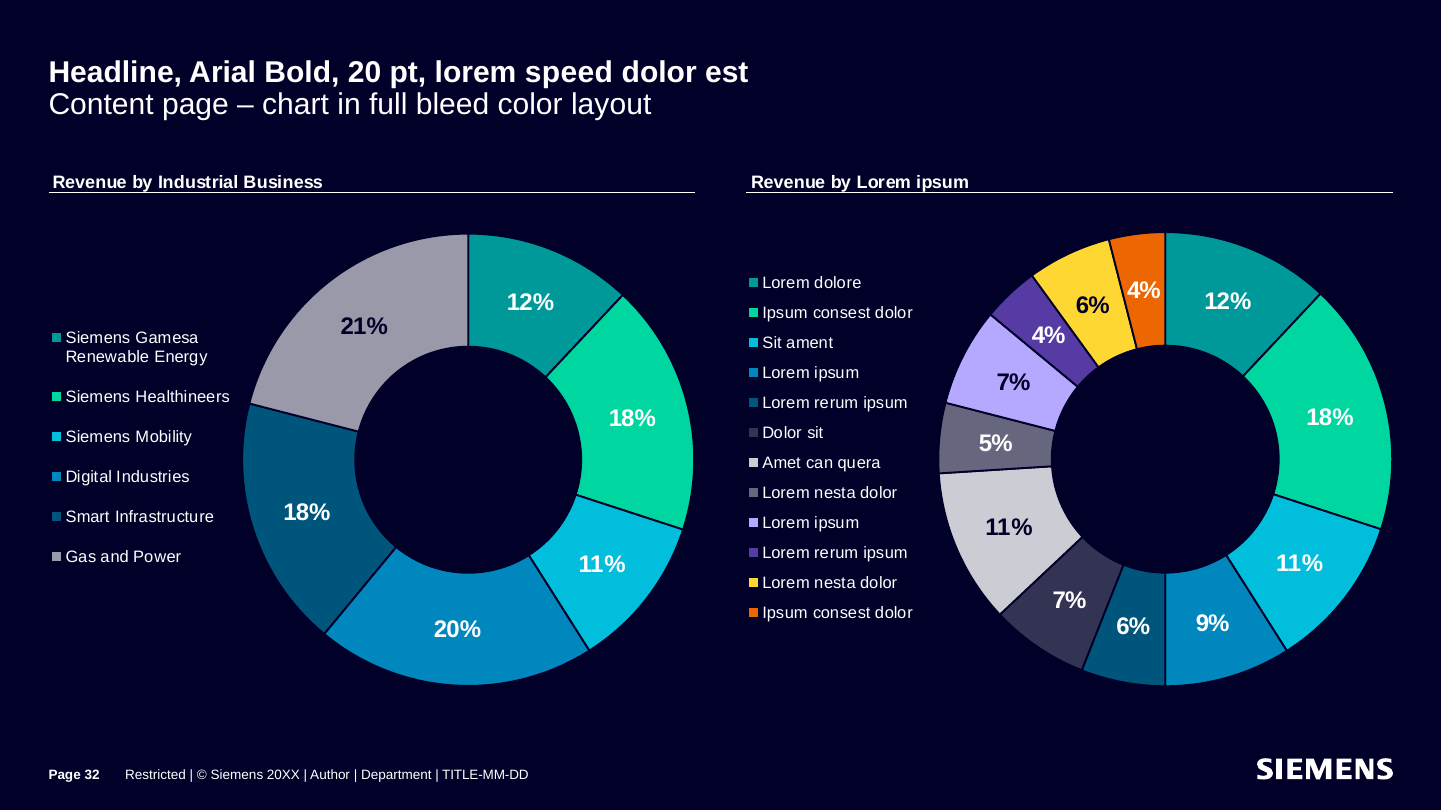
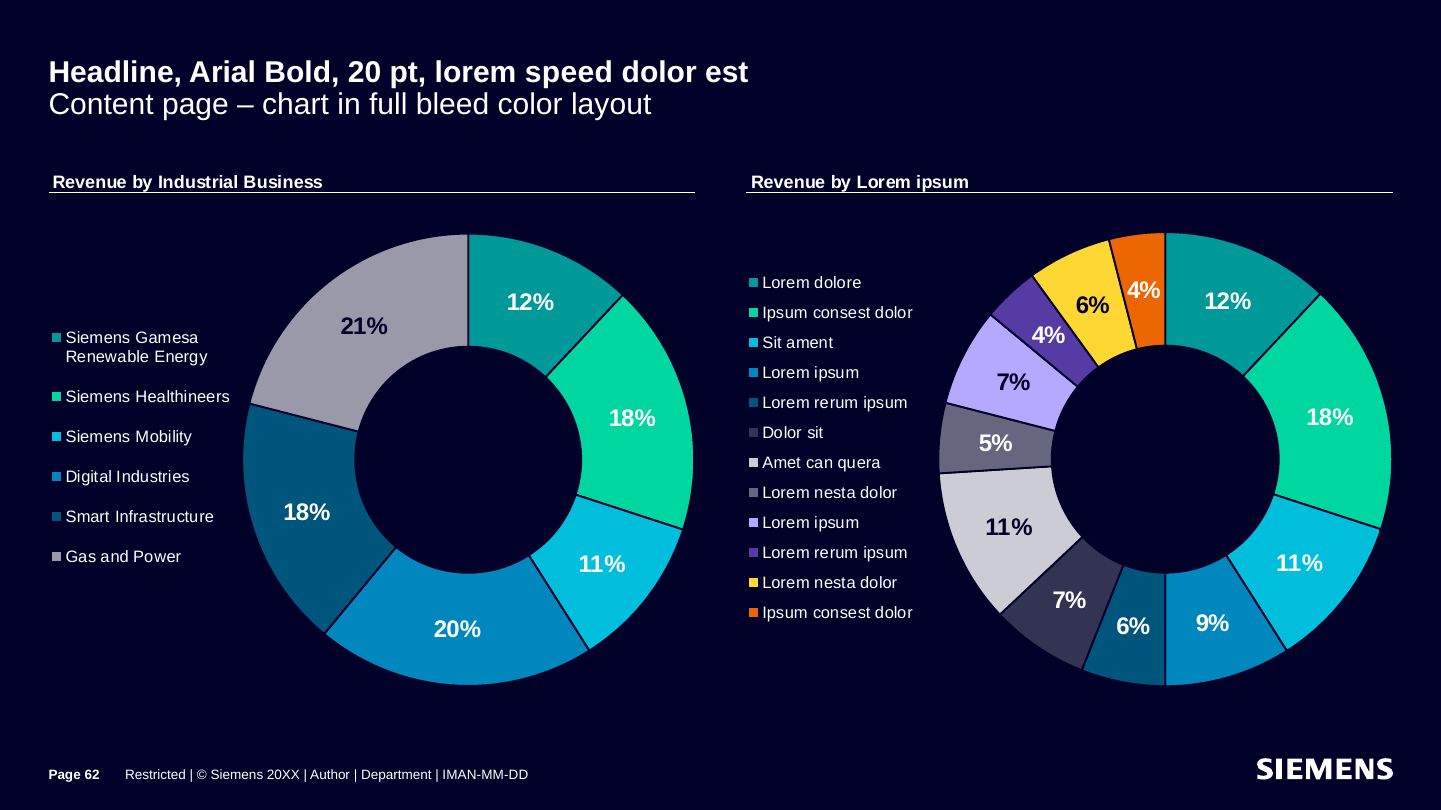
32: 32 -> 62 (92, 775)
TITLE-MM-DD: TITLE-MM-DD -> IMAN-MM-DD (485, 775)
